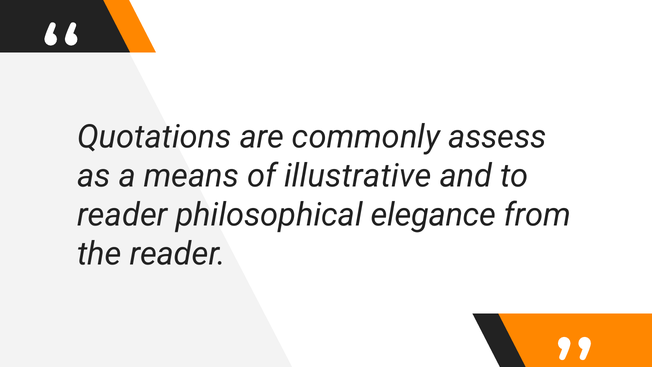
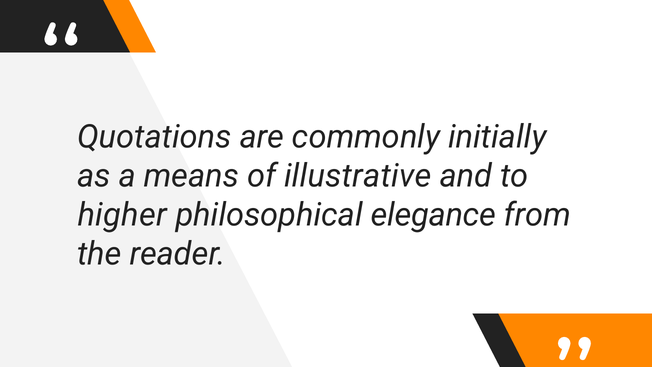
assess: assess -> initially (497, 137)
reader: reader -> higher (122, 215)
